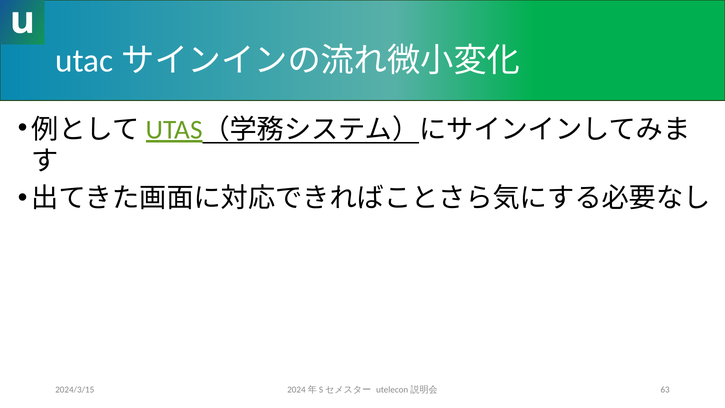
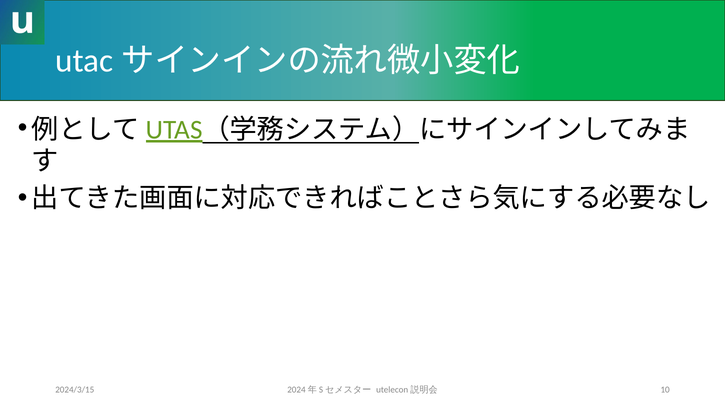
63: 63 -> 10 (665, 389)
